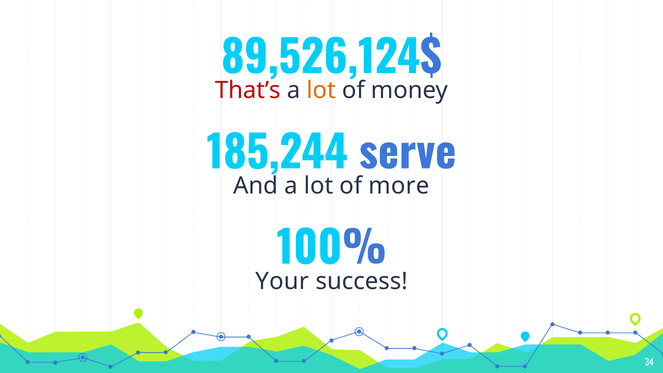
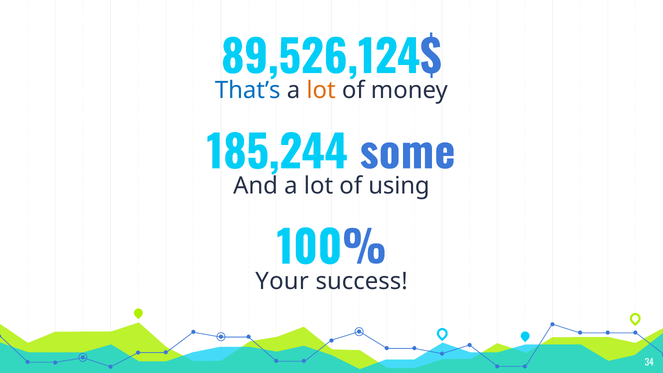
That’s colour: red -> blue (248, 91)
serve: serve -> some (408, 154)
more: more -> using (399, 186)
